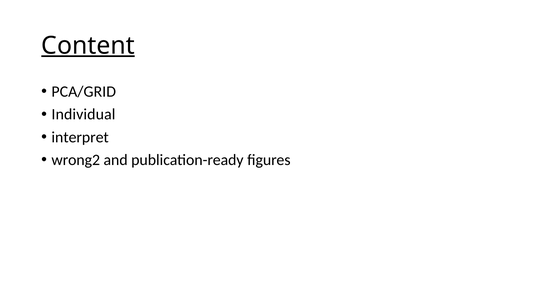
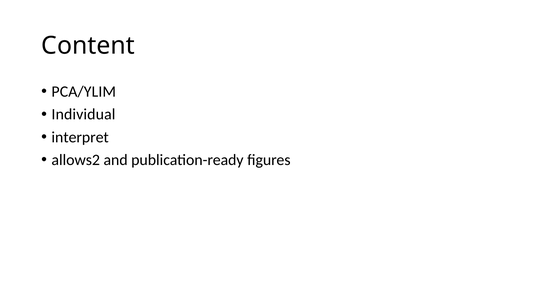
Content underline: present -> none (88, 46)
PCA/GRID: PCA/GRID -> PCA/YLIM (84, 92)
wrong2: wrong2 -> allows2 (76, 160)
